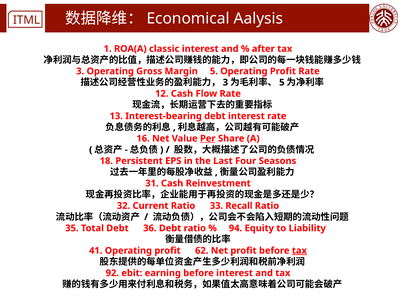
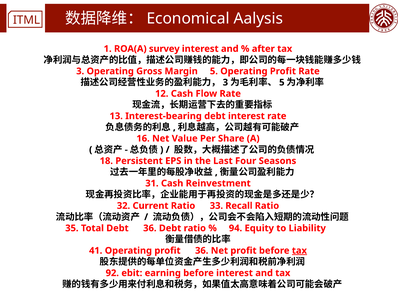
classic: classic -> survey (164, 49)
Per underline: present -> none (208, 138)
profit 62: 62 -> 36 (202, 250)
